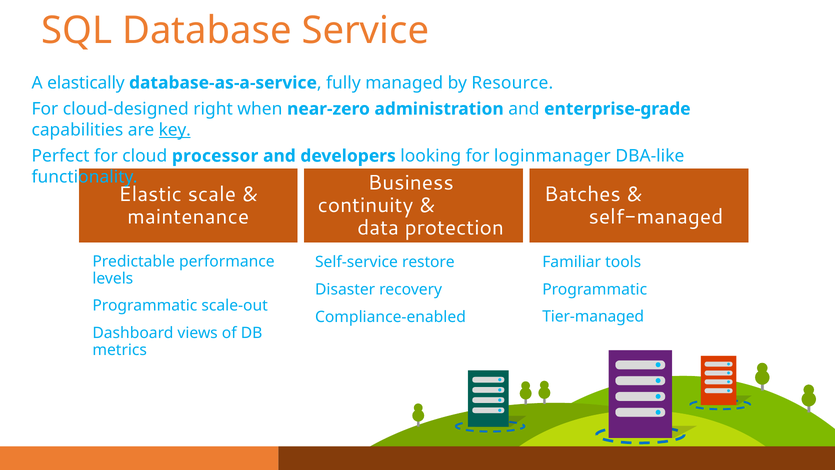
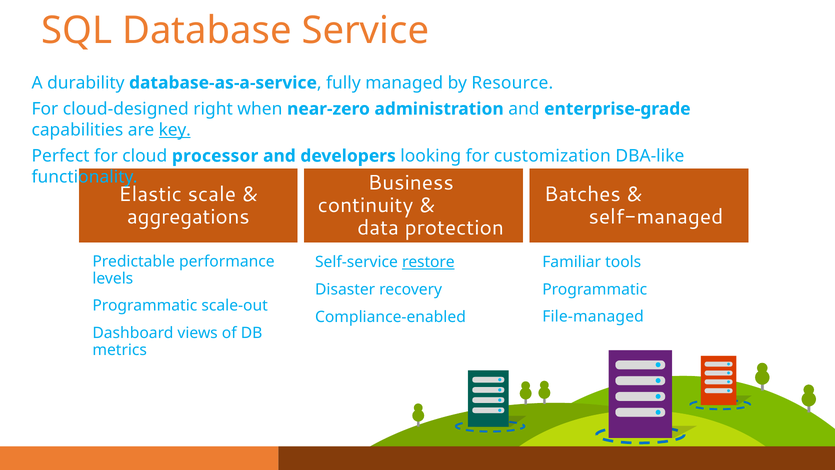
elastically: elastically -> durability (86, 83)
loginmanager: loginmanager -> customization (552, 156)
maintenance: maintenance -> aggregations (188, 217)
restore underline: none -> present (428, 262)
Tier-managed: Tier-managed -> File-managed (593, 317)
